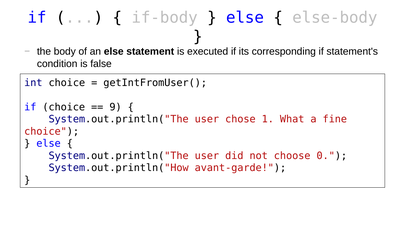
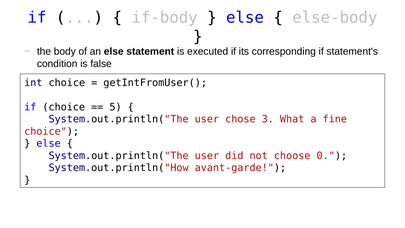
9: 9 -> 5 (116, 107)
1: 1 -> 3 (268, 119)
